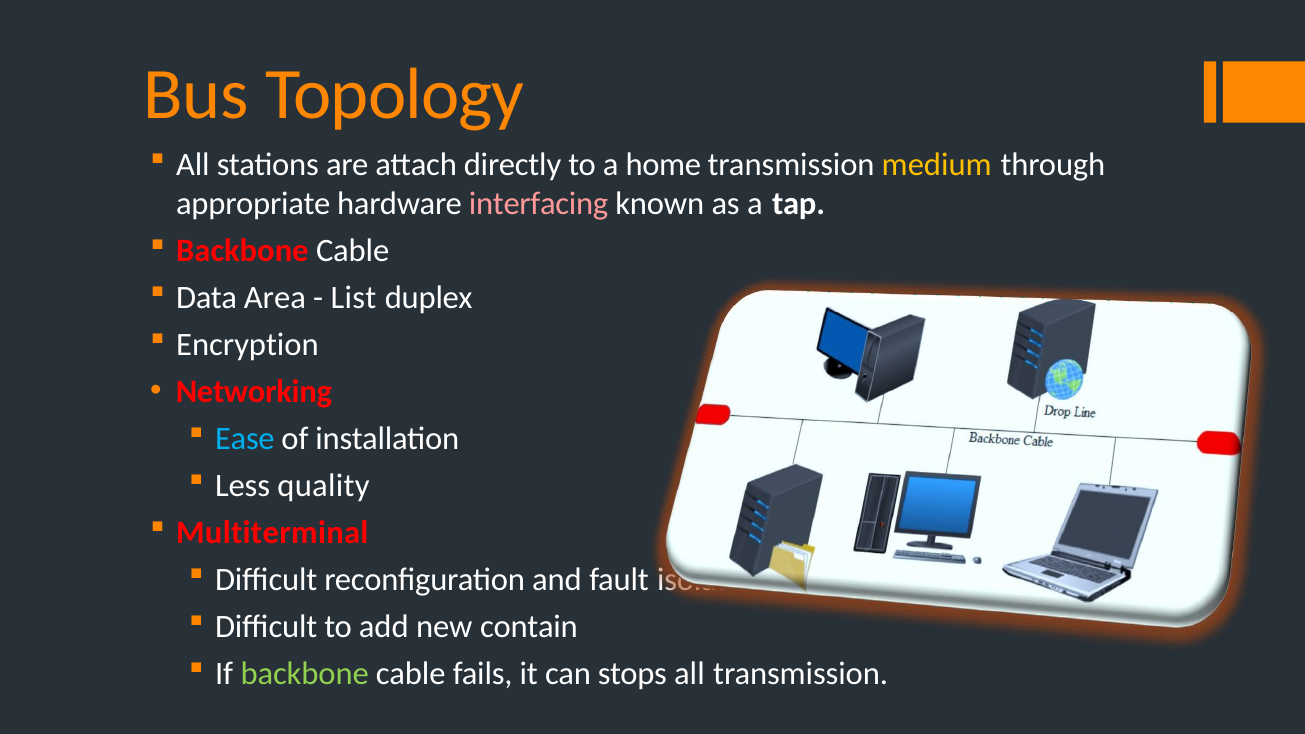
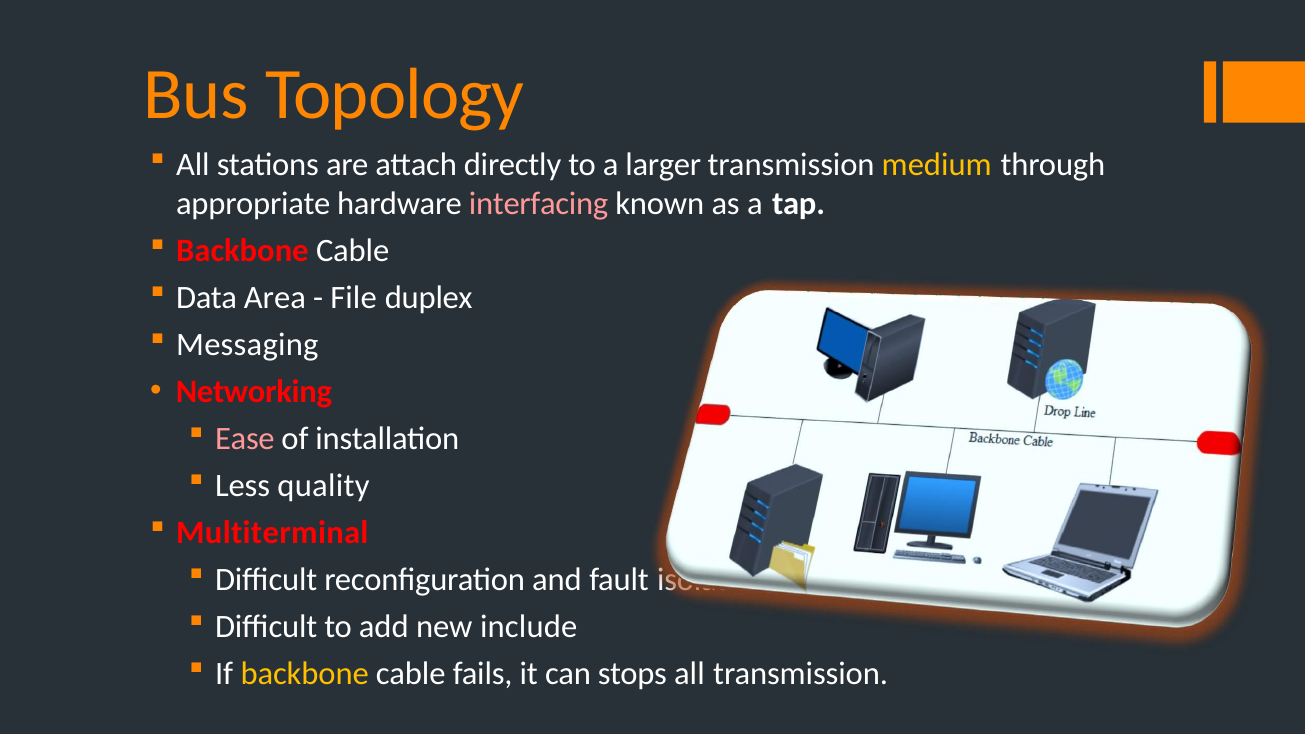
home: home -> larger (663, 165)
List: List -> File (354, 298)
Encryption: Encryption -> Messaging (247, 345)
Ease colour: light blue -> pink (245, 439)
contain: contain -> include (529, 627)
backbone colour: light green -> yellow (305, 674)
